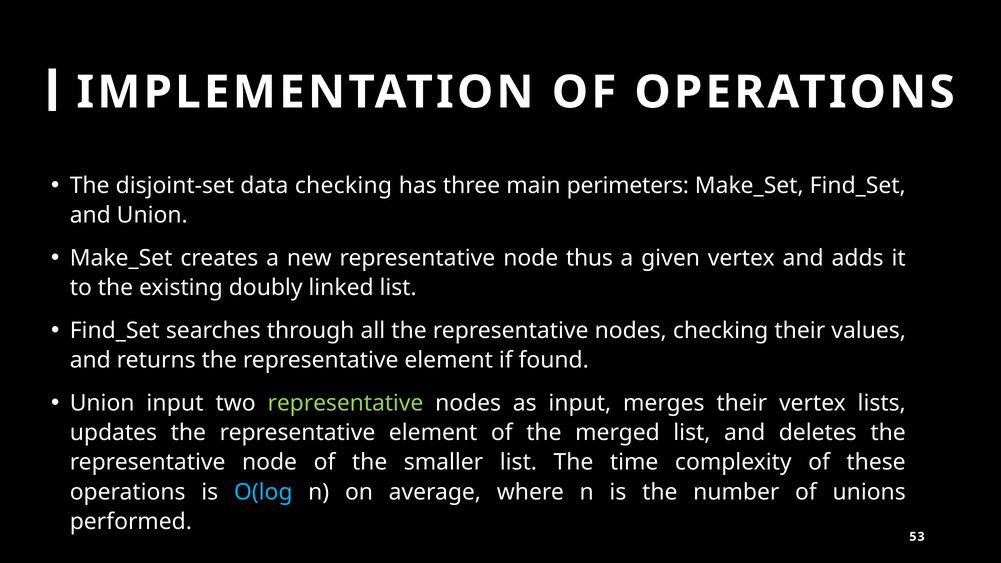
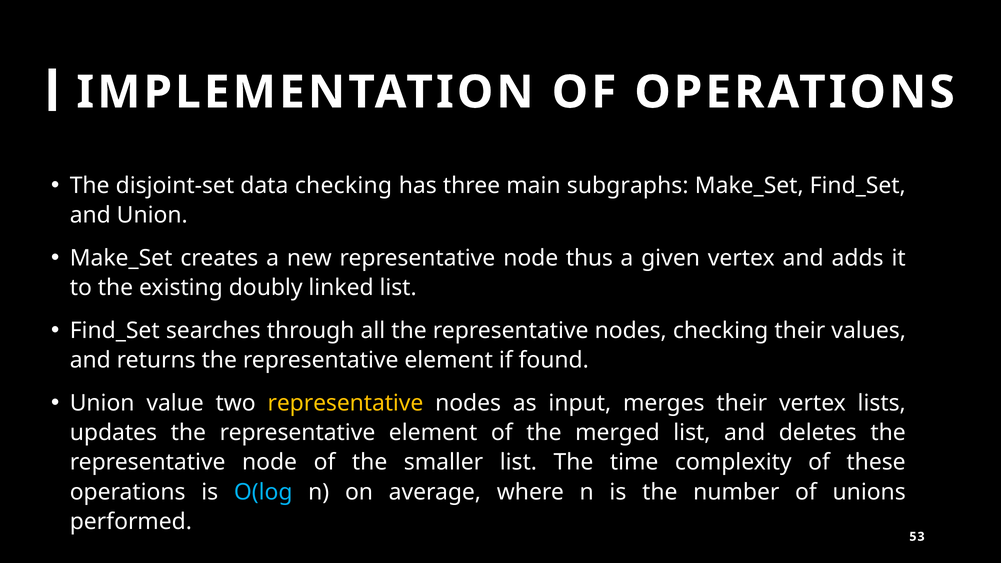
perimeters: perimeters -> subgraphs (628, 186)
Union input: input -> value (175, 403)
representative colour: light green -> yellow (345, 403)
